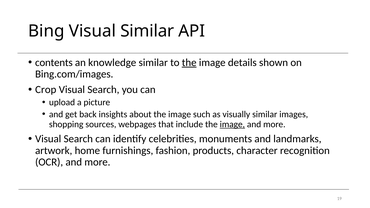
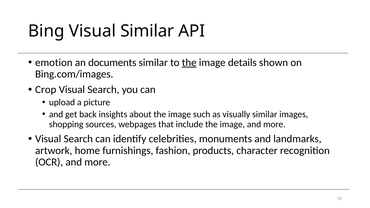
contents: contents -> emotion (54, 63)
knowledge: knowledge -> documents (112, 63)
image underline: present -> none (232, 124)
